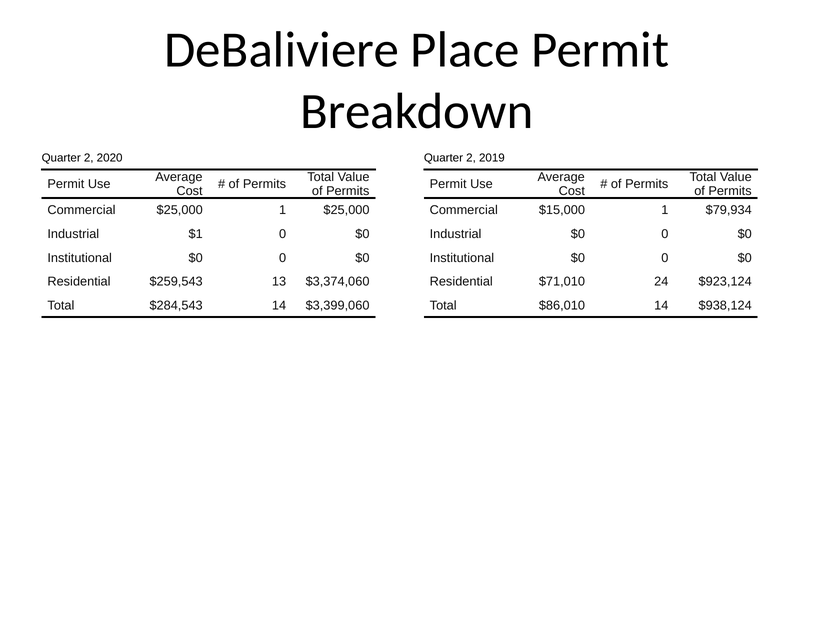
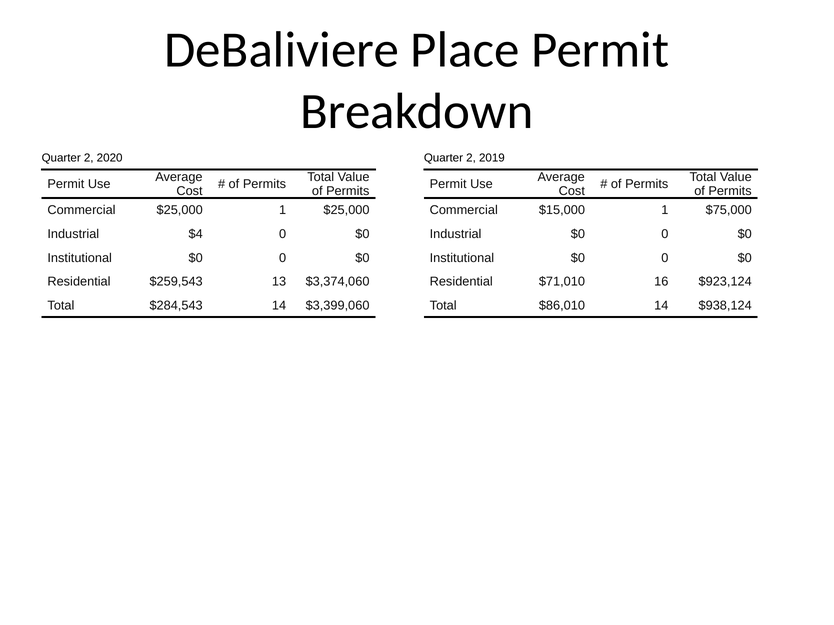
$79,934: $79,934 -> $75,000 (729, 210)
$1: $1 -> $4 (196, 234)
24: 24 -> 16 (661, 282)
